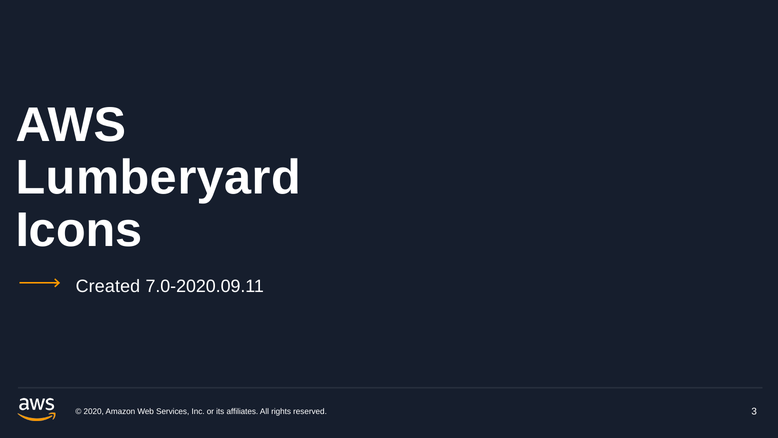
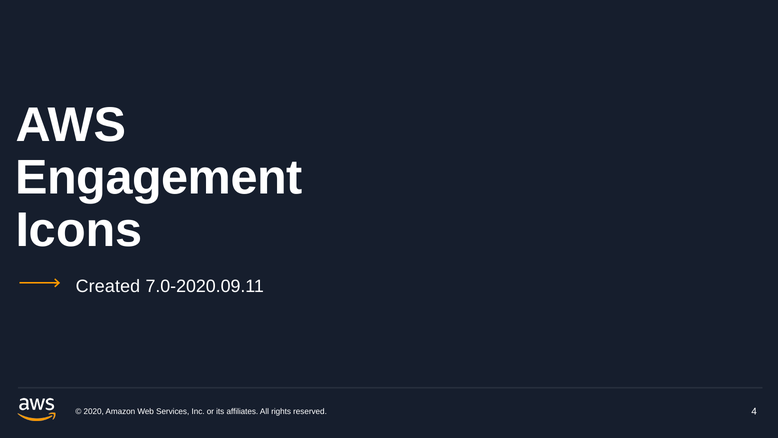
Lumberyard: Lumberyard -> Engagement (159, 178)
3: 3 -> 4 (754, 411)
